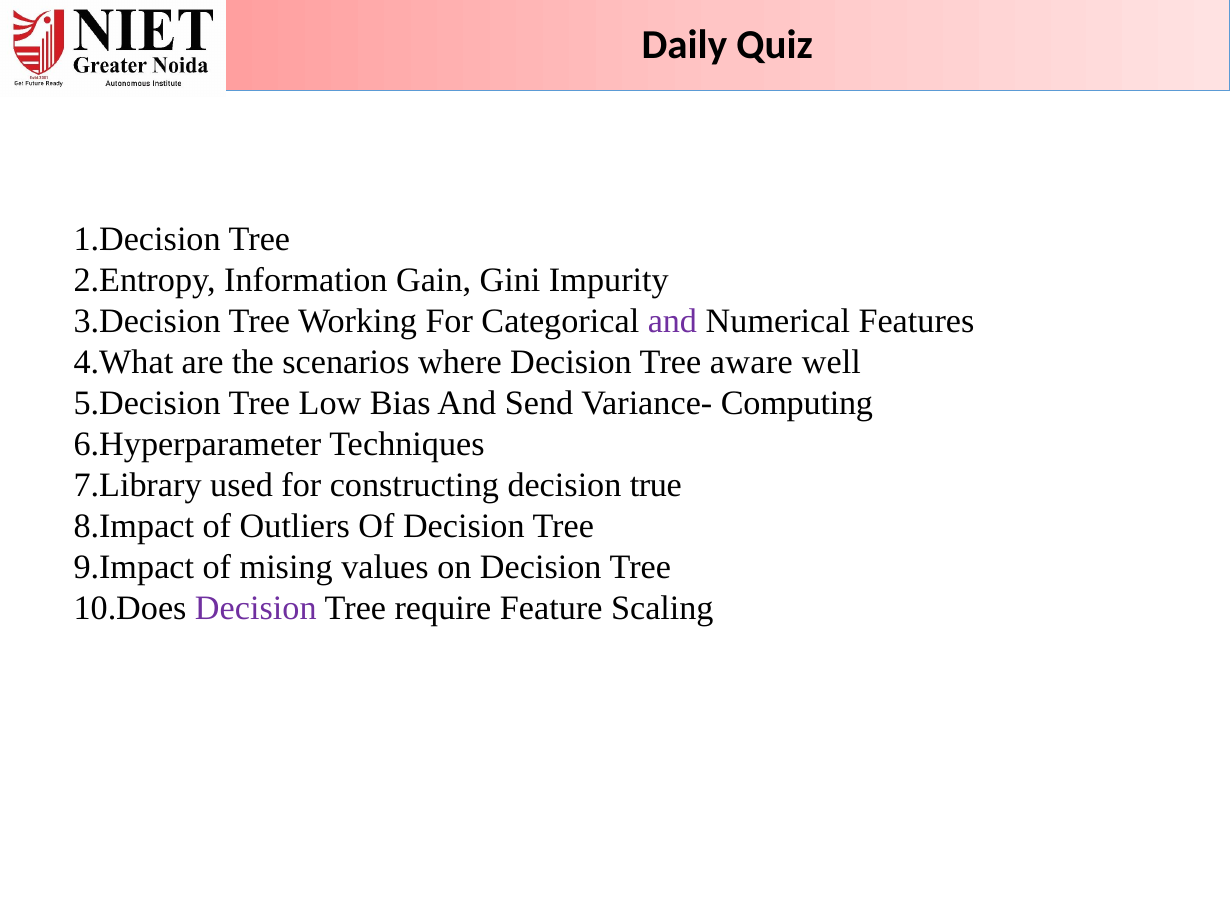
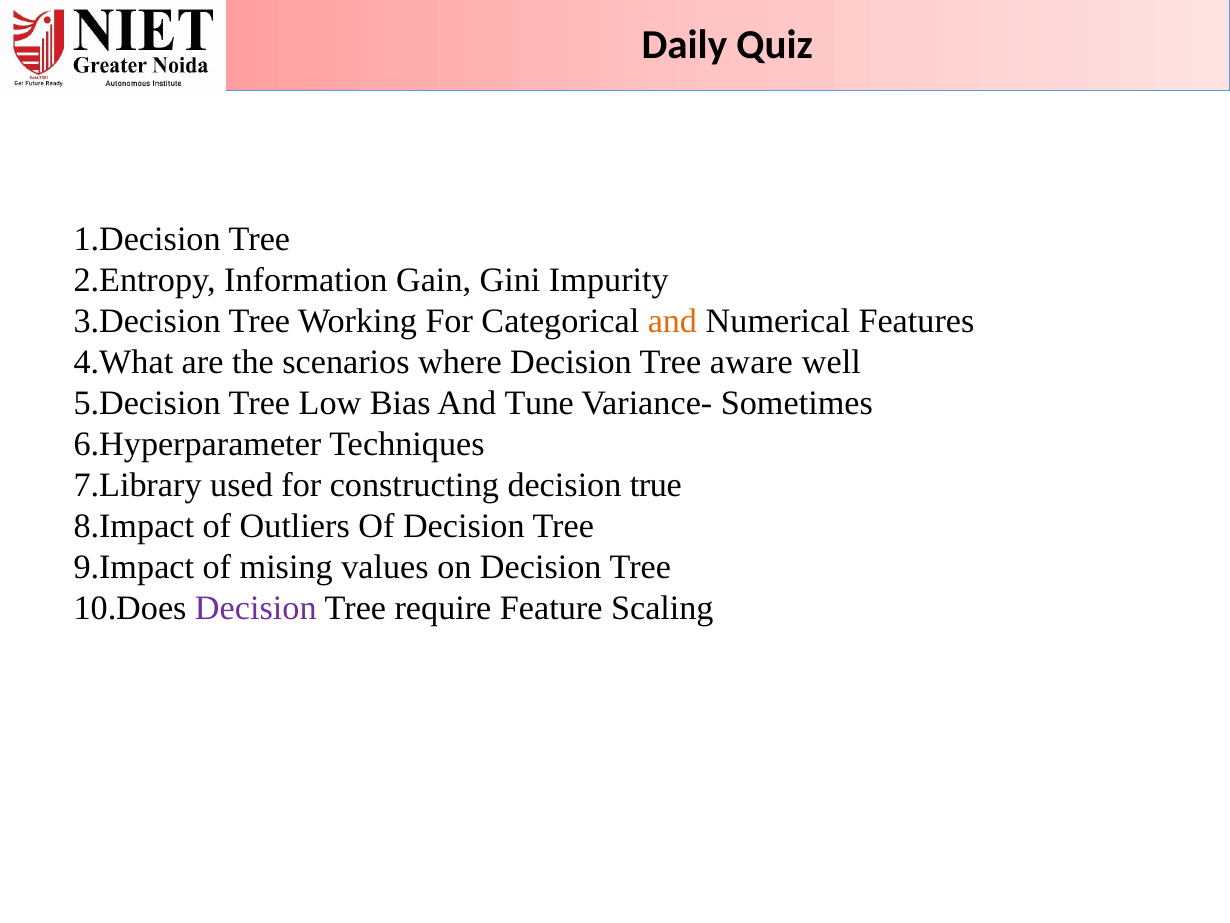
and colour: purple -> orange (672, 321)
Send: Send -> Tune (539, 403)
Computing: Computing -> Sometimes (797, 403)
